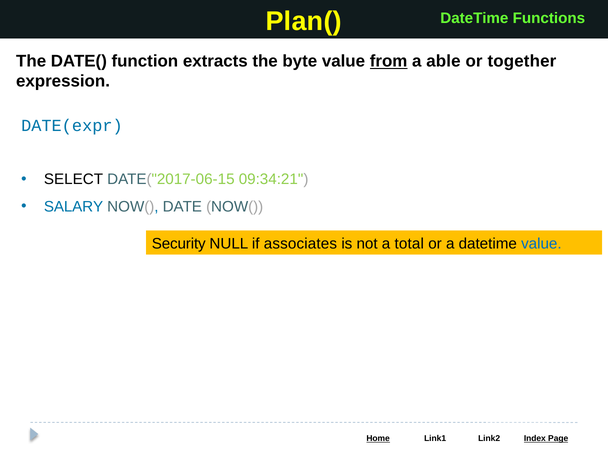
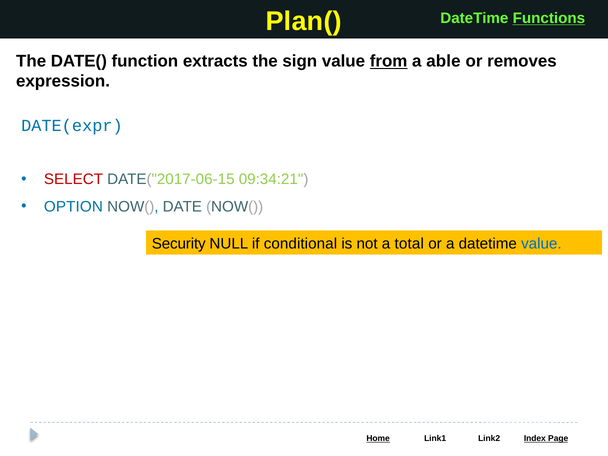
Functions underline: none -> present (549, 18)
byte: byte -> sign (300, 61)
together: together -> removes (522, 61)
SELECT colour: black -> red (74, 179)
SALARY: SALARY -> OPTION (73, 207)
associates: associates -> conditional (300, 244)
